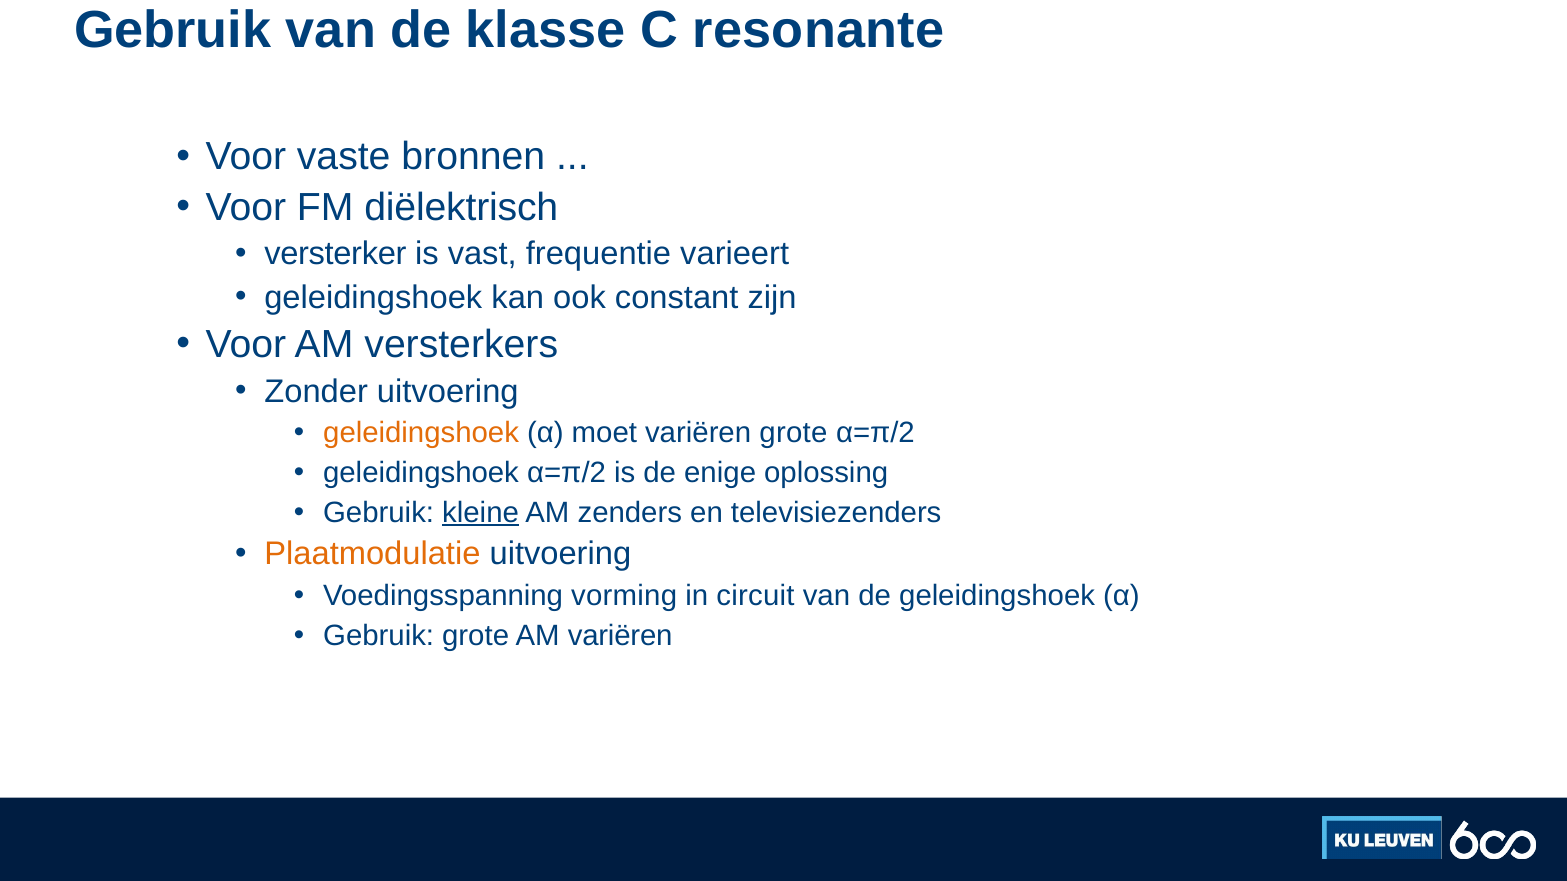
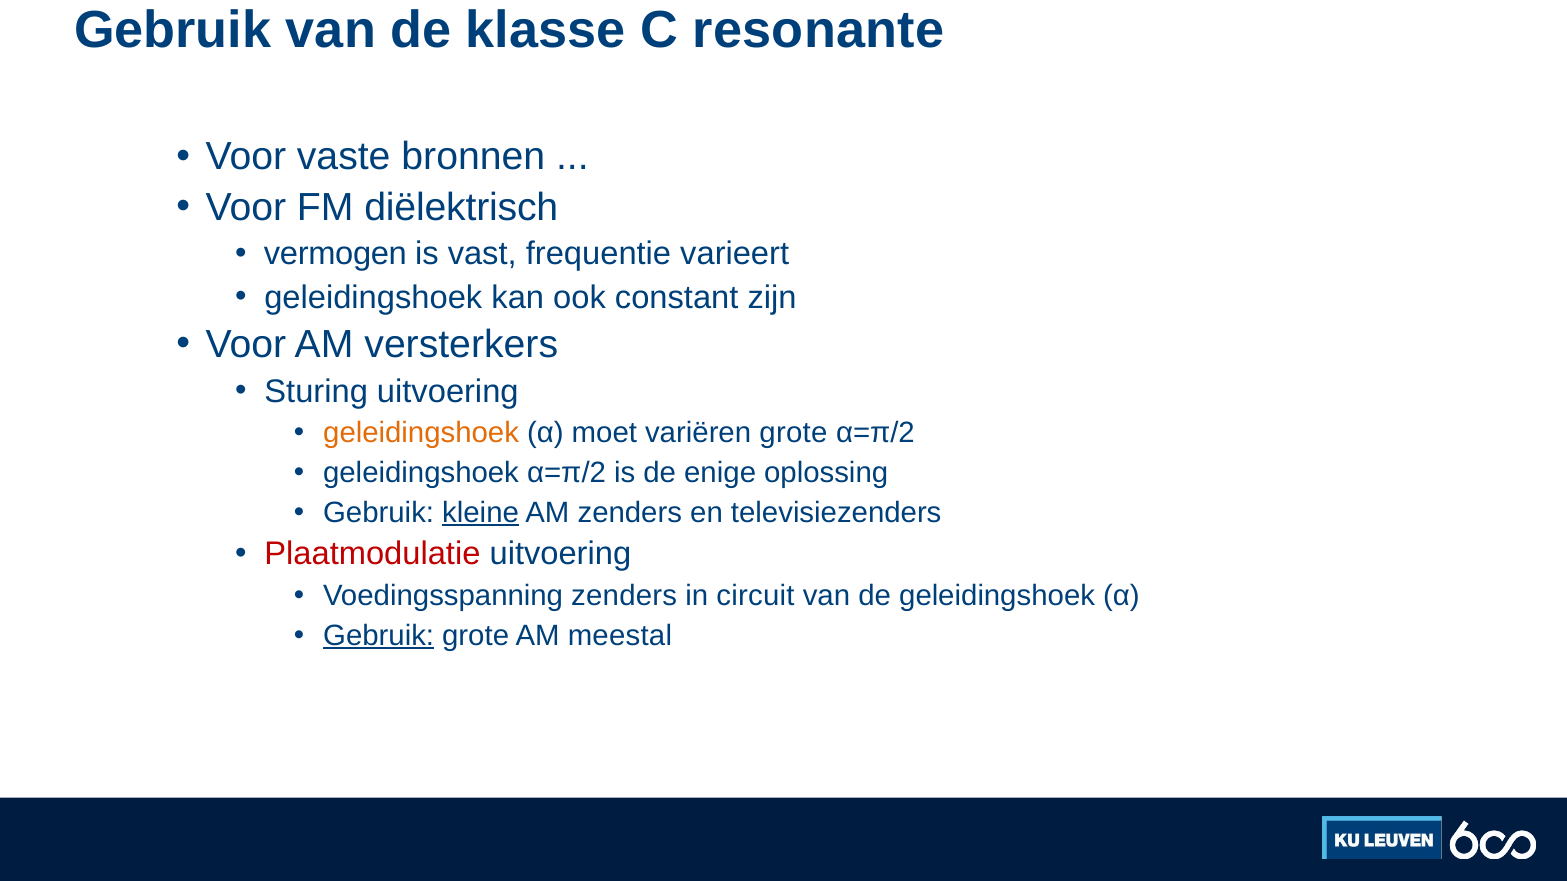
versterker: versterker -> vermogen (335, 254)
Zonder: Zonder -> Sturing (316, 391)
Plaatmodulatie colour: orange -> red (372, 554)
Voedingsspanning vorming: vorming -> zenders (624, 596)
Gebruik underline: none -> present (379, 636)
AM variëren: variëren -> meestal (620, 636)
